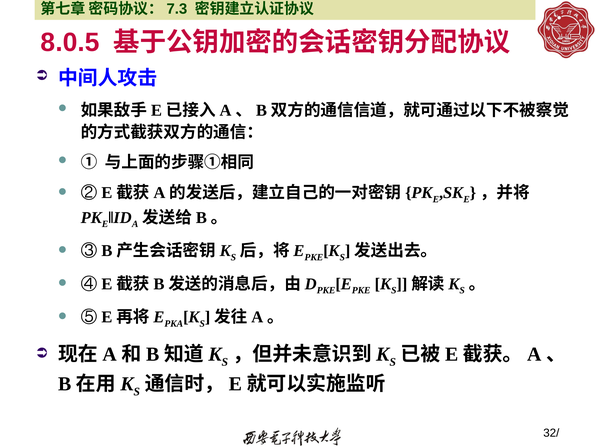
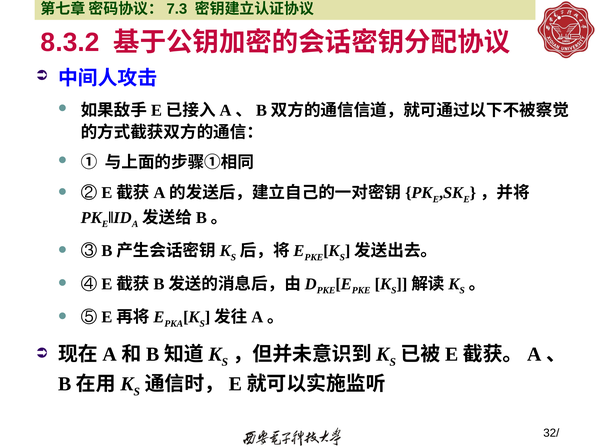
8.0.5: 8.0.5 -> 8.3.2 (70, 42)
